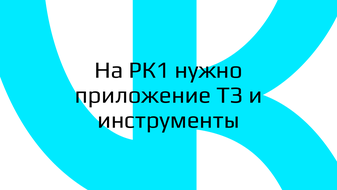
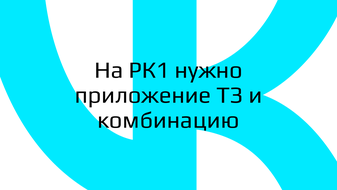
инструменты: инструменты -> комбинацию (168, 120)
